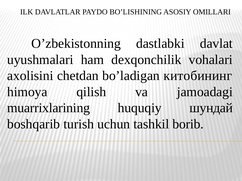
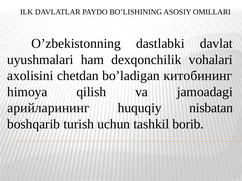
muarrixlarining: muarrixlarining -> арийларининг (48, 108)
шундай: шундай -> nisbatan (211, 108)
